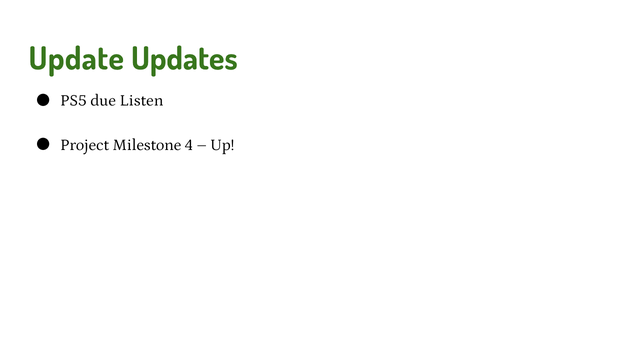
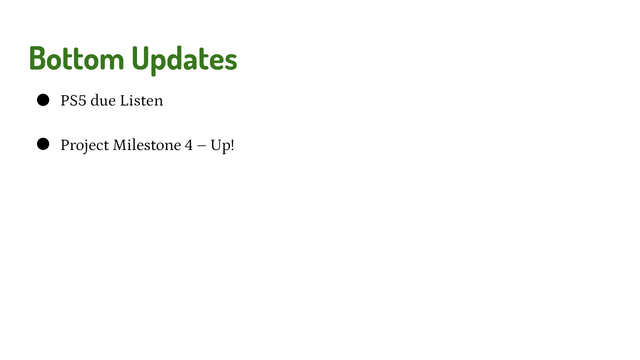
Update: Update -> Bottom (77, 59)
